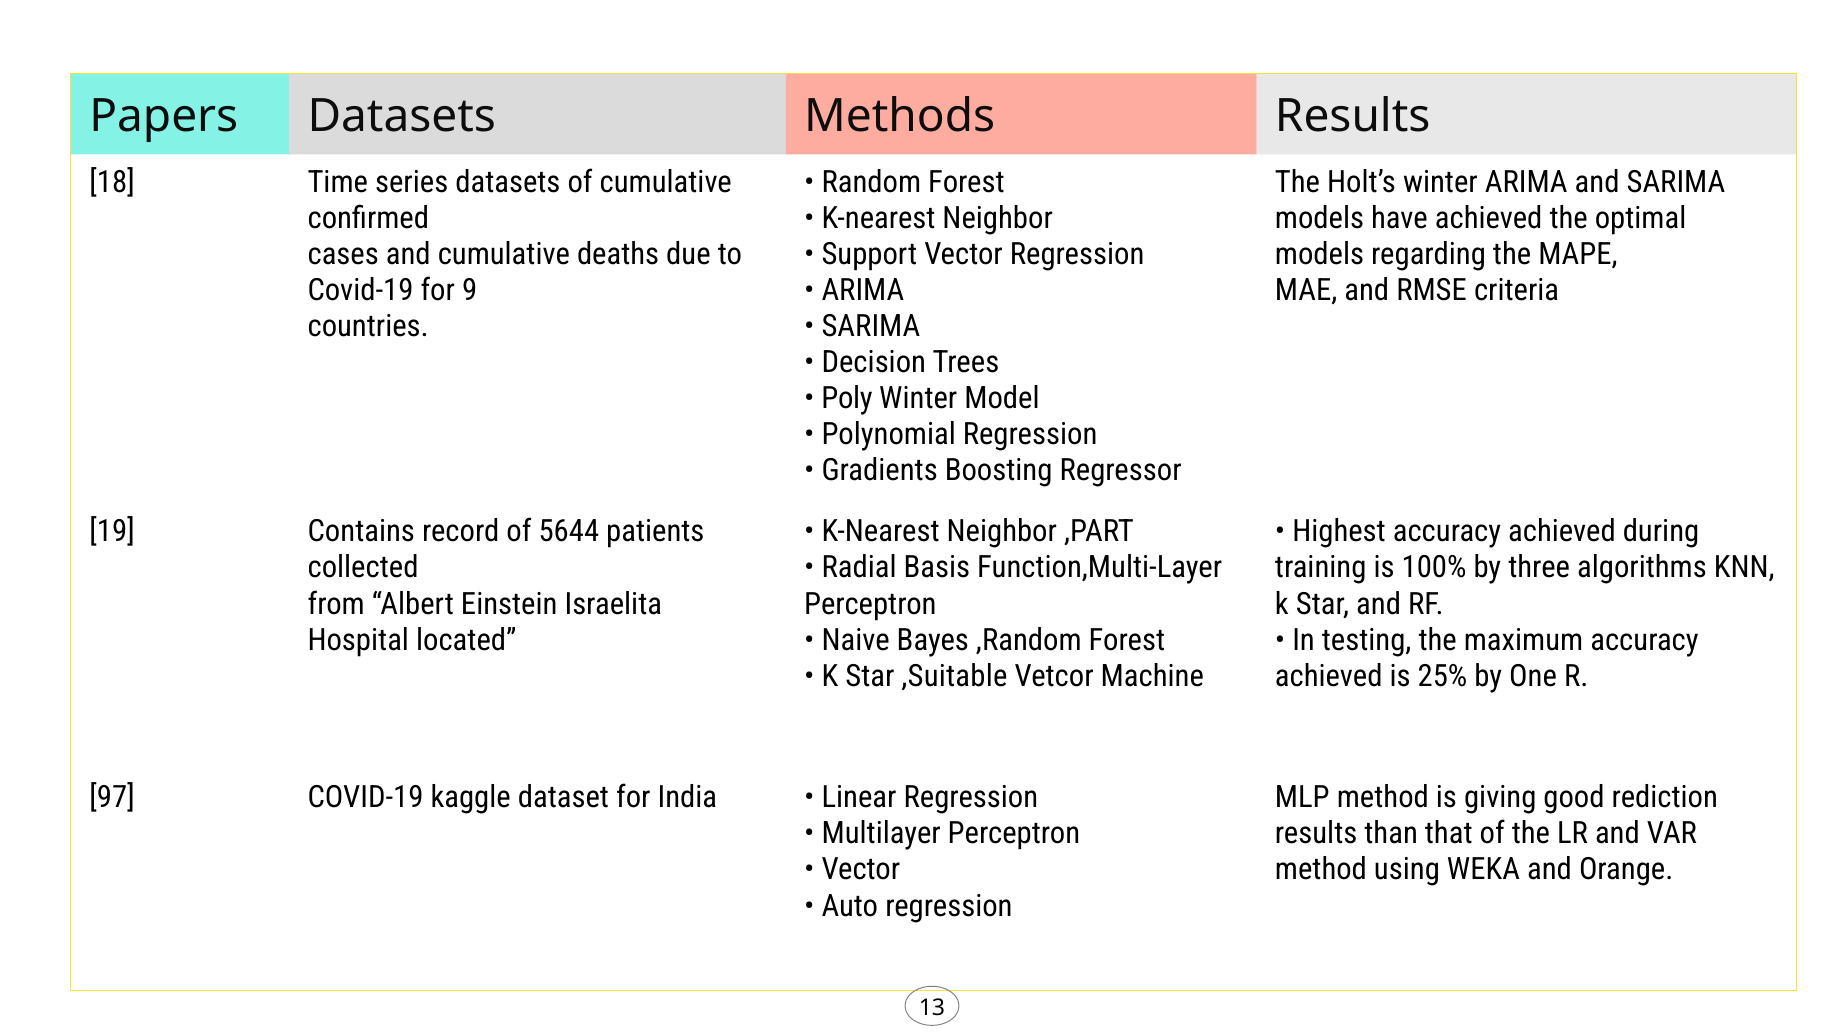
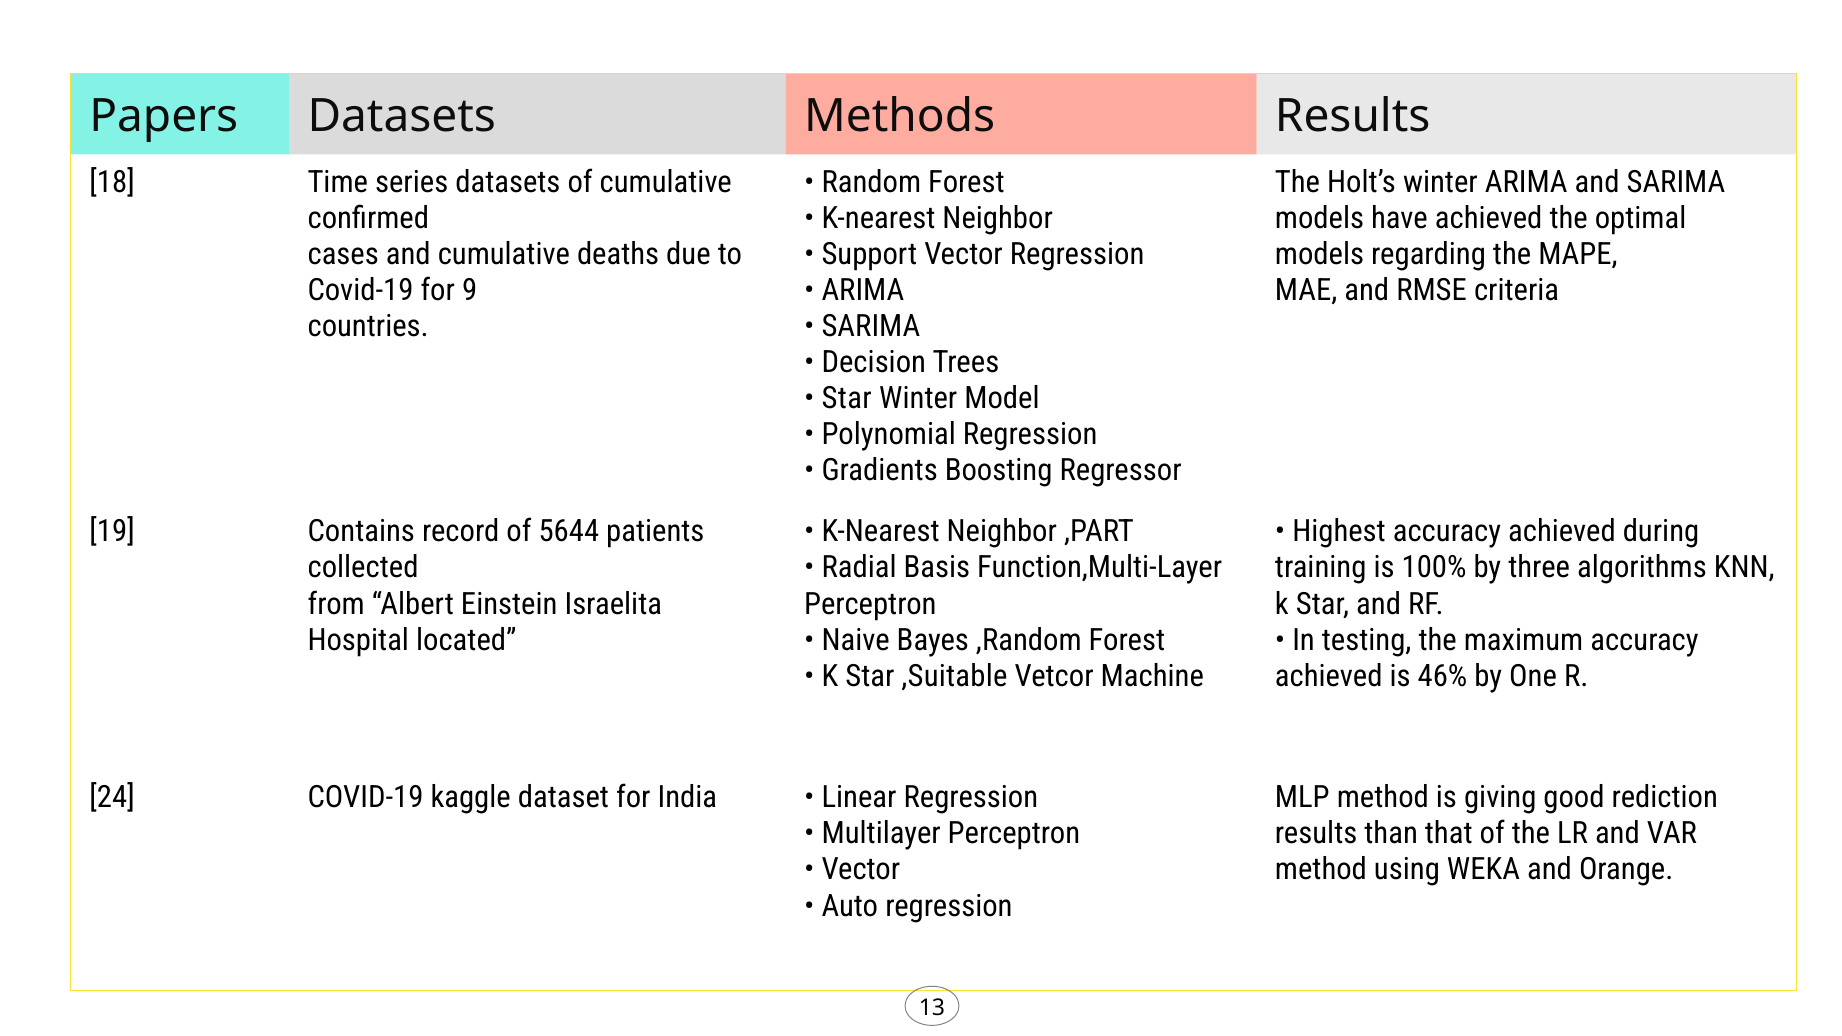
Poly: Poly -> Star (847, 398)
25%: 25% -> 46% (1442, 676)
97: 97 -> 24 (112, 798)
